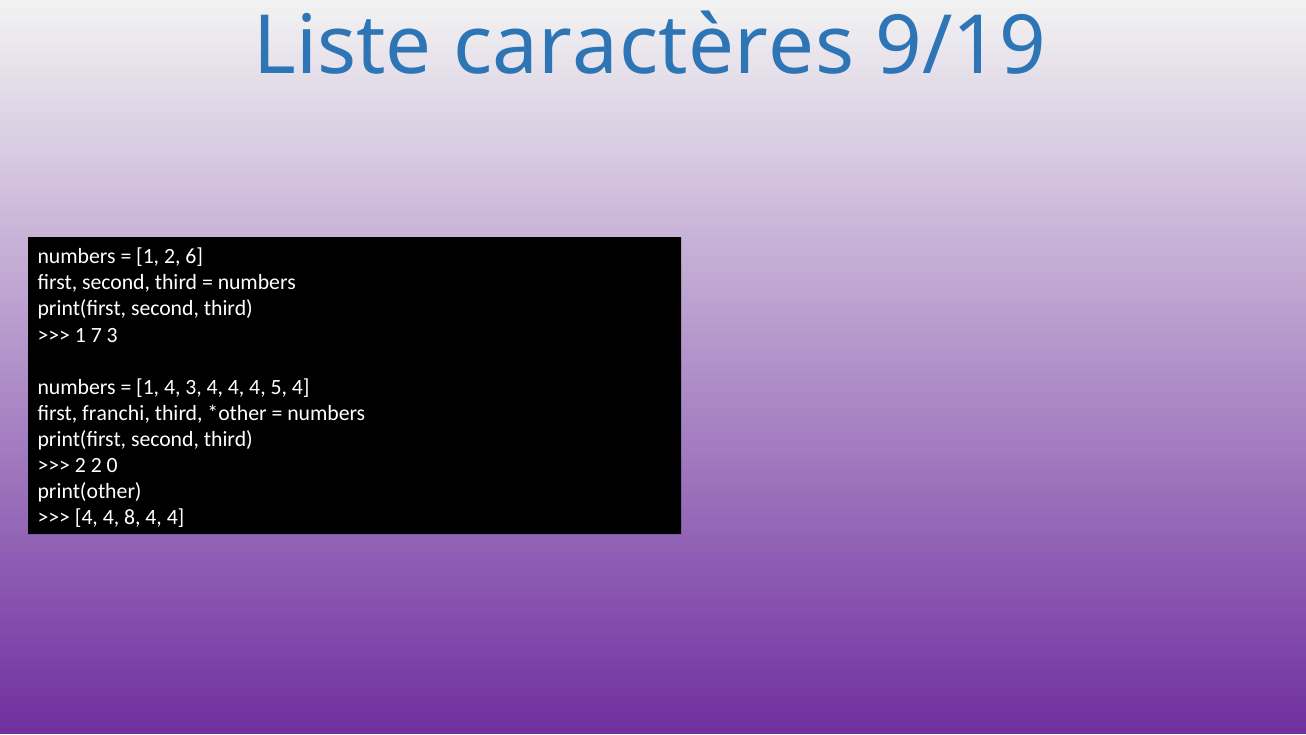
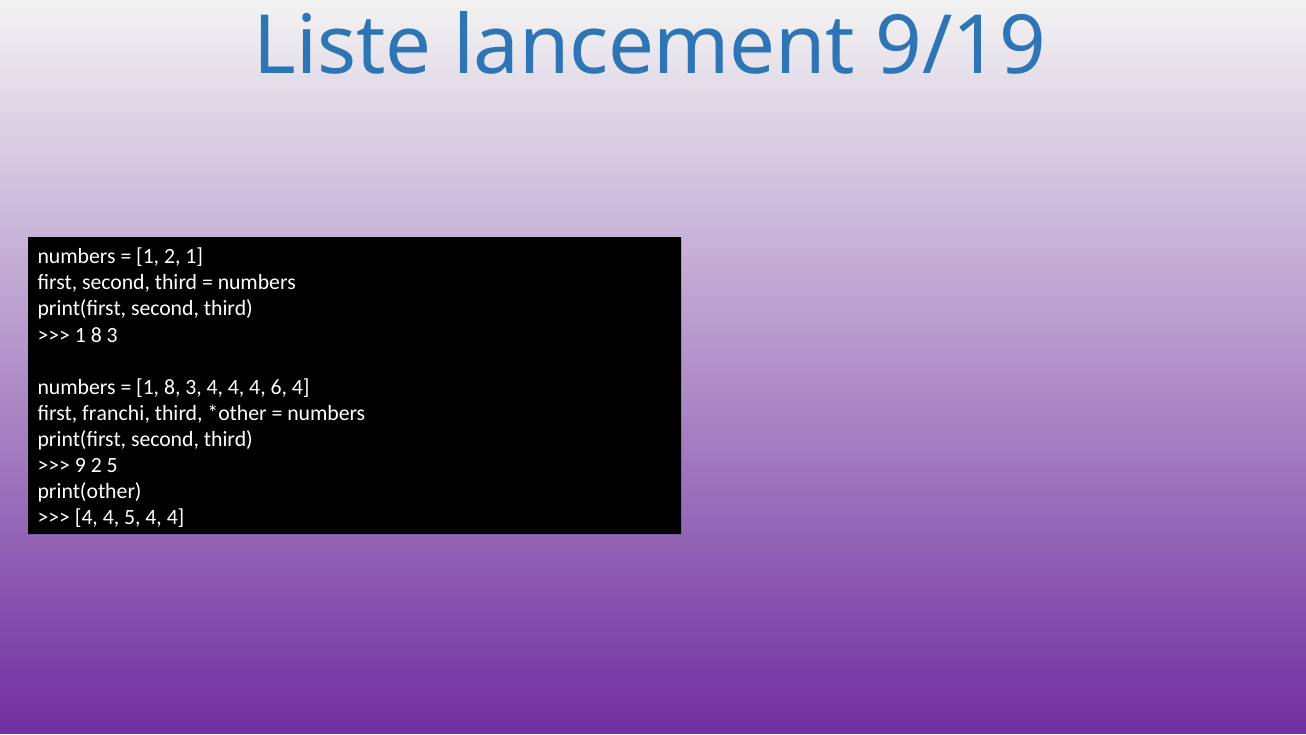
caractères: caractères -> lancement (654, 47)
2 6: 6 -> 1 (194, 256)
7: 7 -> 8 (96, 335)
4: 4 -> 8 (172, 387)
5: 5 -> 6 (279, 387)
2: 2 -> 9 (80, 465)
2 0: 0 -> 5 (112, 465)
4 8: 8 -> 5 (132, 517)
